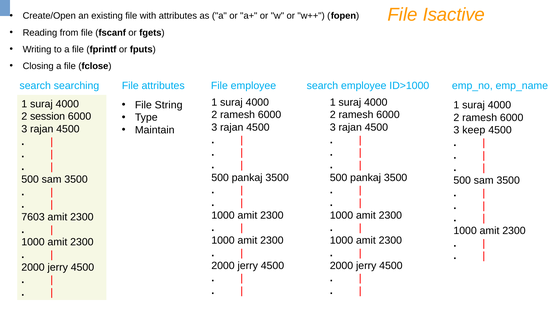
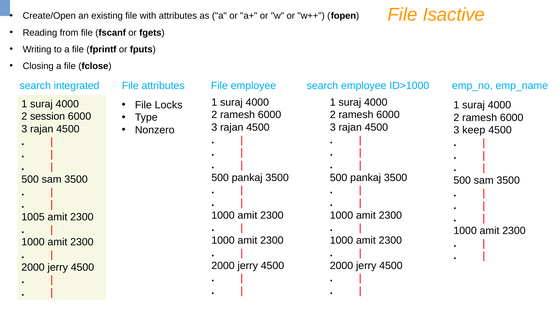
searching: searching -> integrated (77, 86)
String: String -> Locks (169, 105)
Maintain: Maintain -> Nonzero (155, 130)
7603: 7603 -> 1005 (33, 217)
